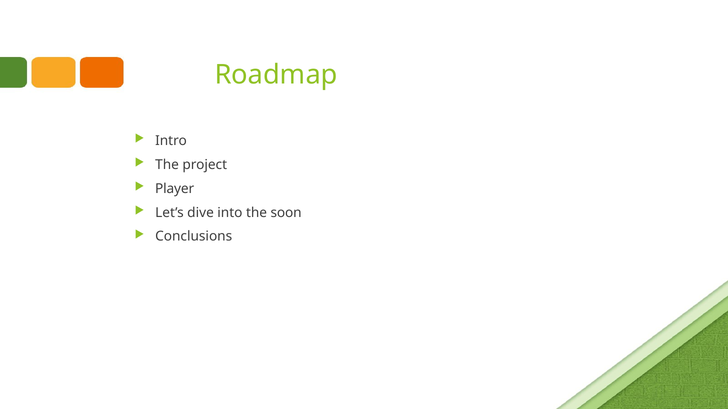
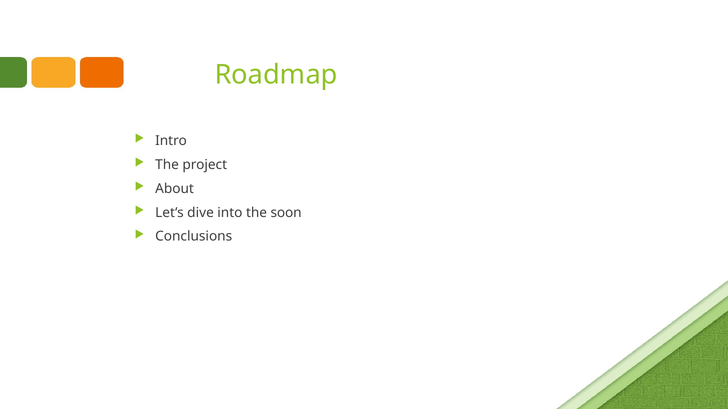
Player: Player -> About (175, 189)
